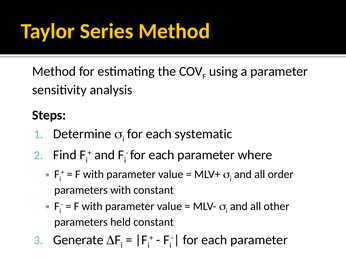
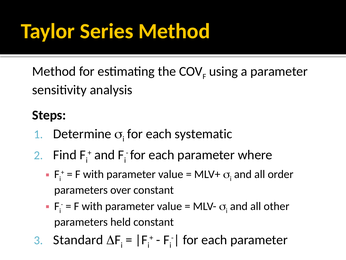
parameters with: with -> over (121, 190)
Generate: Generate -> Standard (78, 240)
